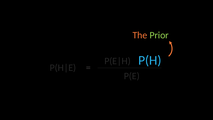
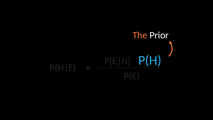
Prior colour: light green -> white (159, 35)
